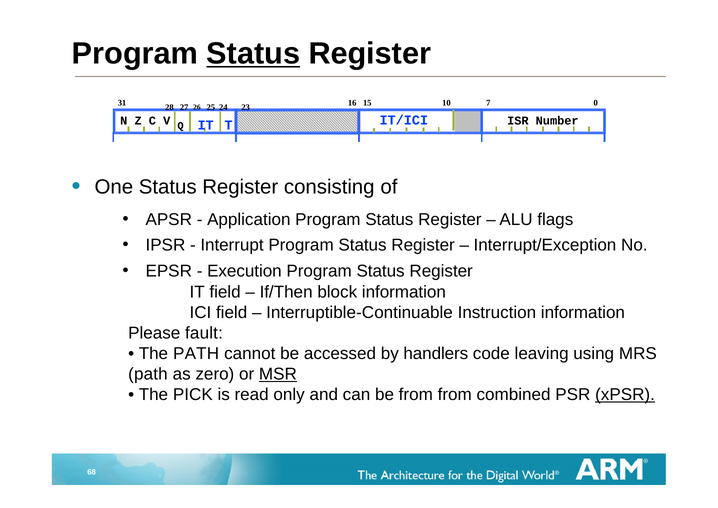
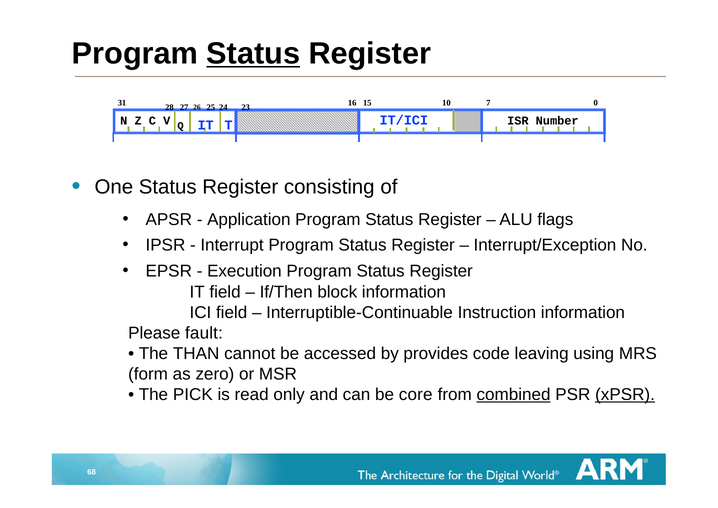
The PATH: PATH -> THAN (196, 353)
handlers: handlers -> provides (436, 353)
path: path -> form (148, 374)
MSR underline: present -> none (278, 374)
be from: from -> core (416, 394)
combined underline: none -> present (514, 394)
